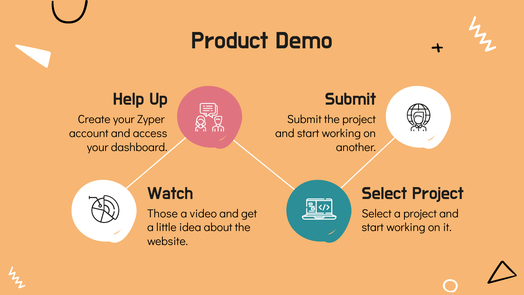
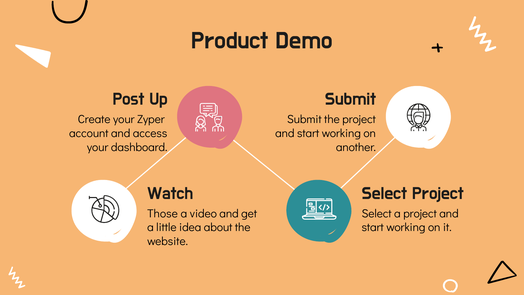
Help: Help -> Post (129, 99)
